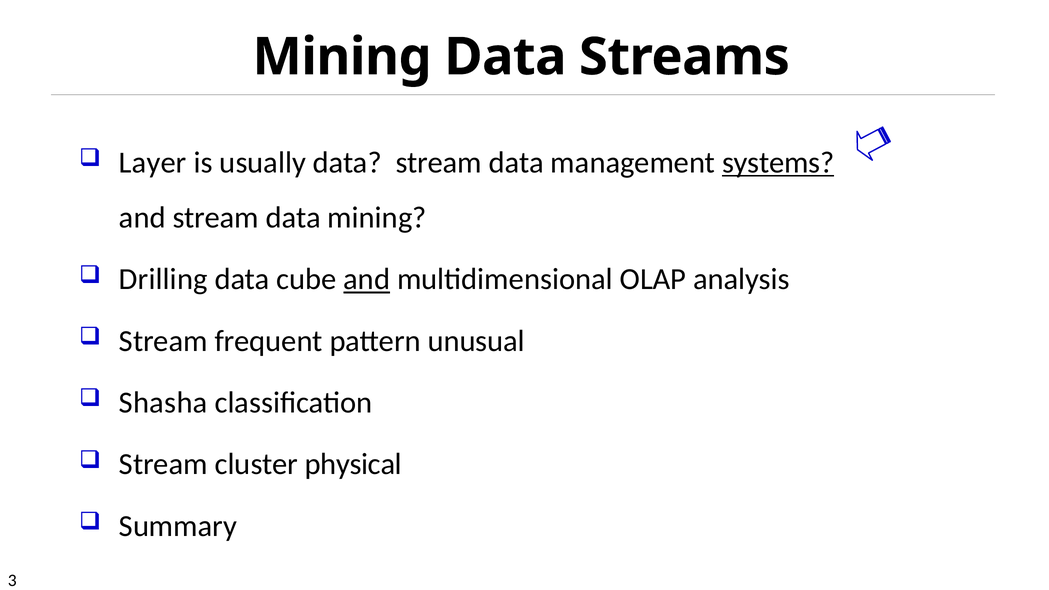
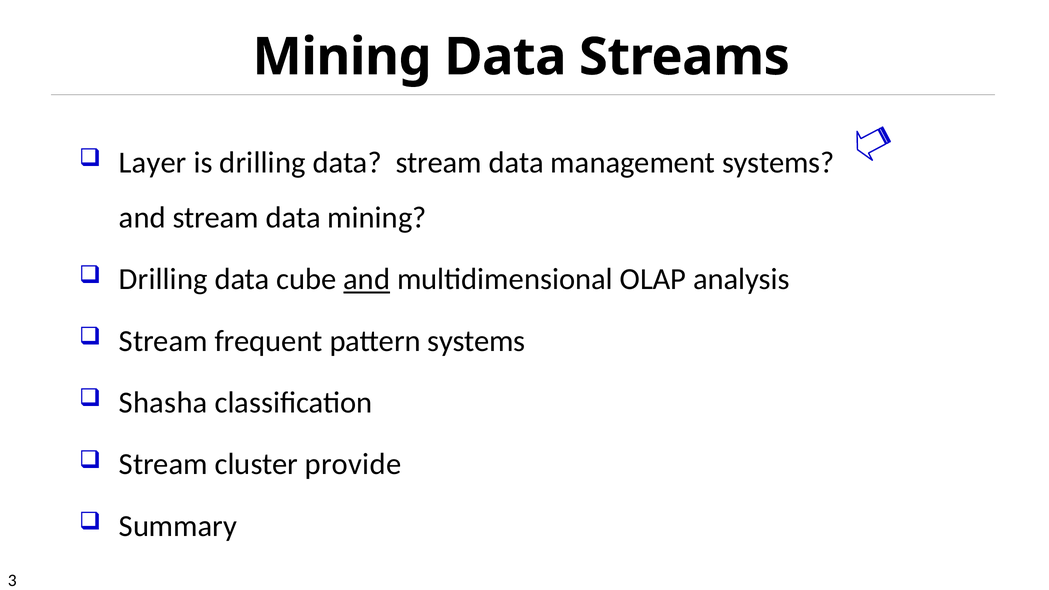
is usually: usually -> drilling (263, 163)
systems underline: present -> none (778, 163)
pattern unusual: unusual -> systems (476, 341)
physical: physical -> provide (353, 464)
